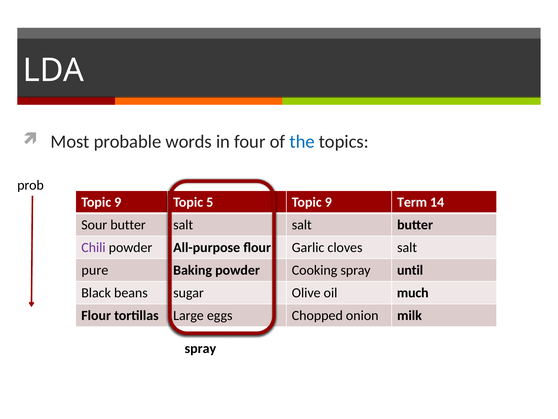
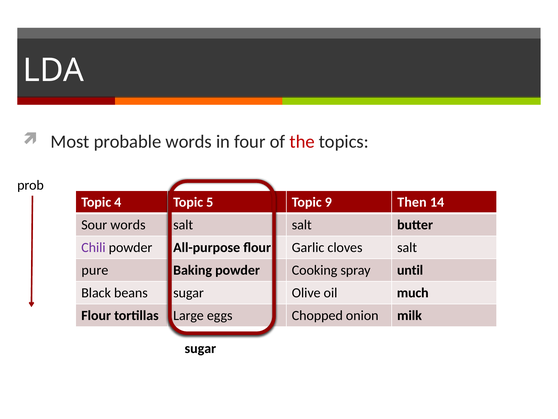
the colour: blue -> red (302, 142)
9: 9 -> 4 (118, 202)
Term: Term -> Then (412, 202)
Sour butter: butter -> words (128, 225)
spray: spray -> sugar (200, 348)
